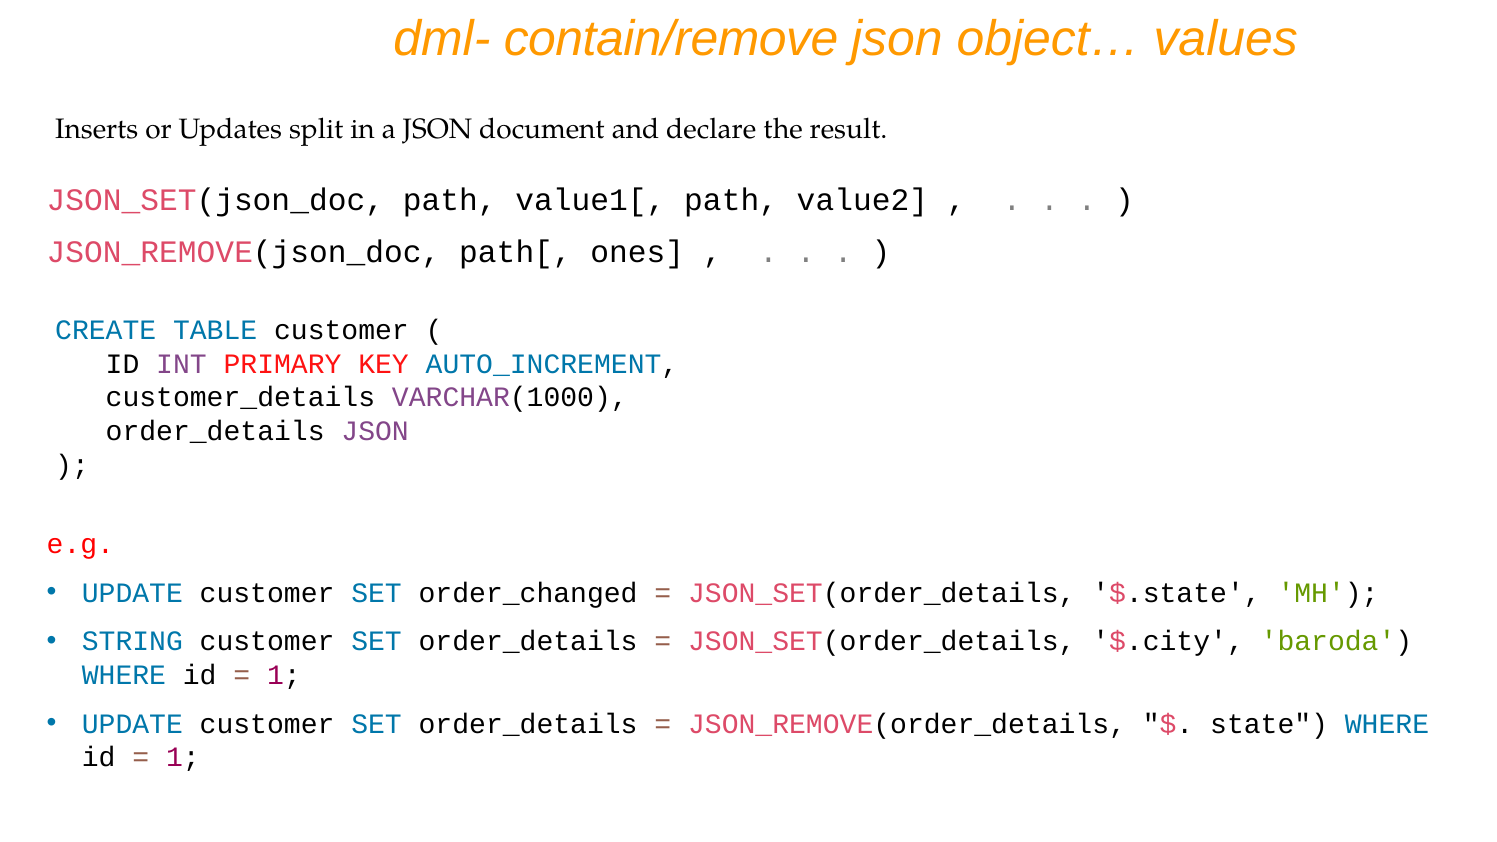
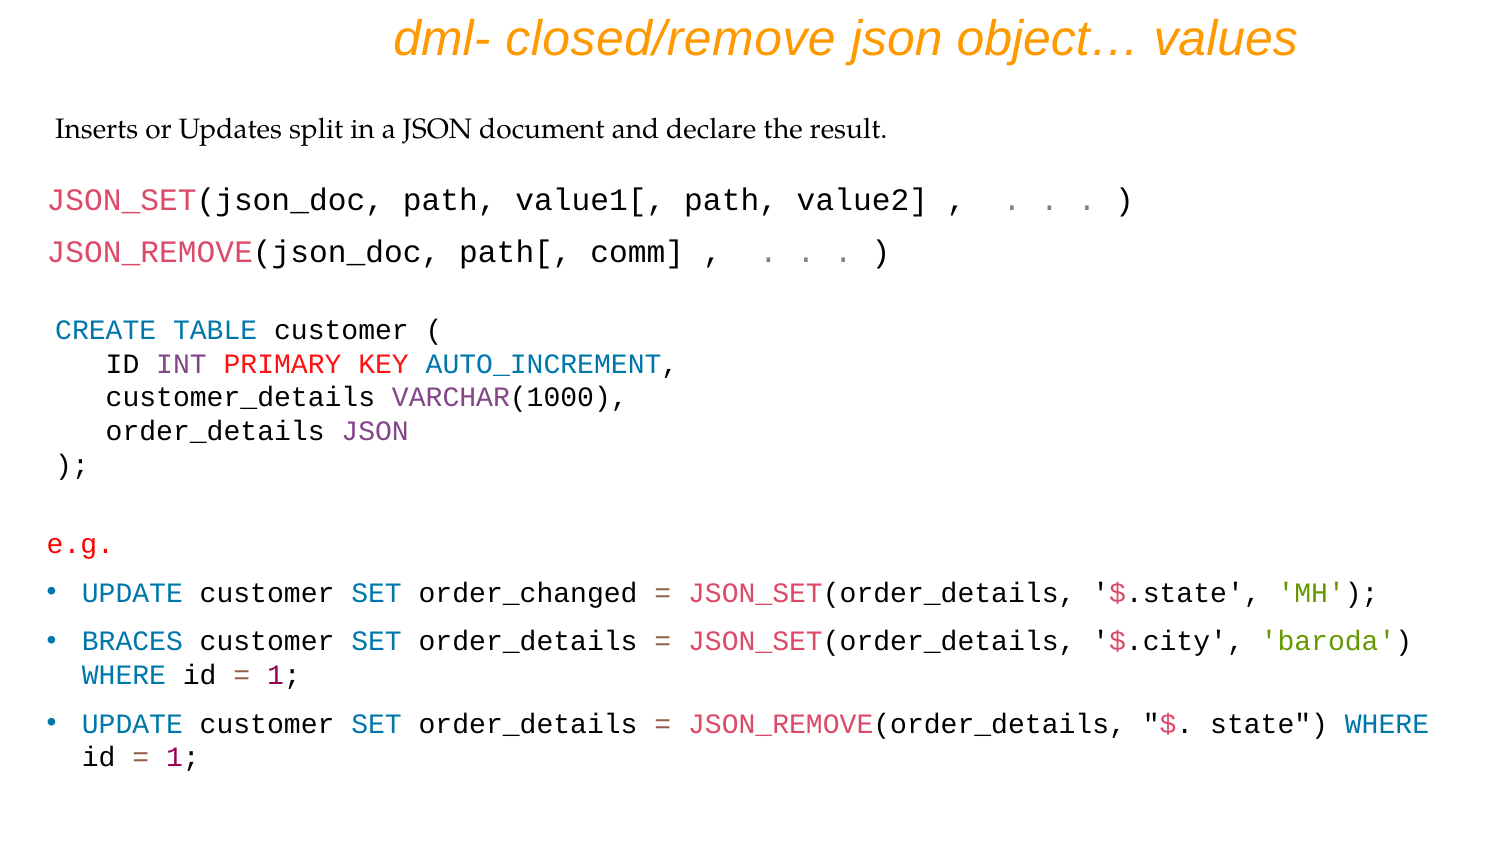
contain/remove: contain/remove -> closed/remove (671, 39)
ones: ones -> comm (637, 252)
STRING: STRING -> BRACES (132, 642)
